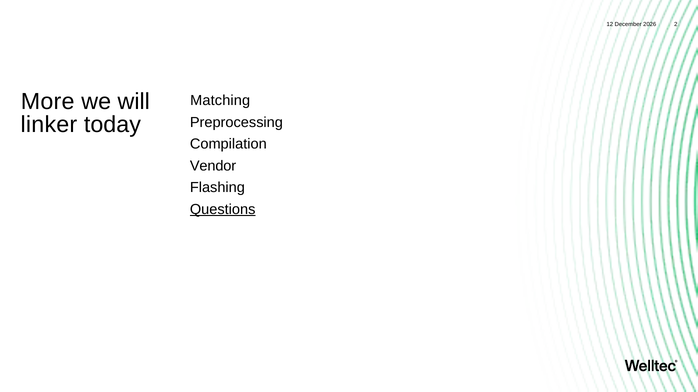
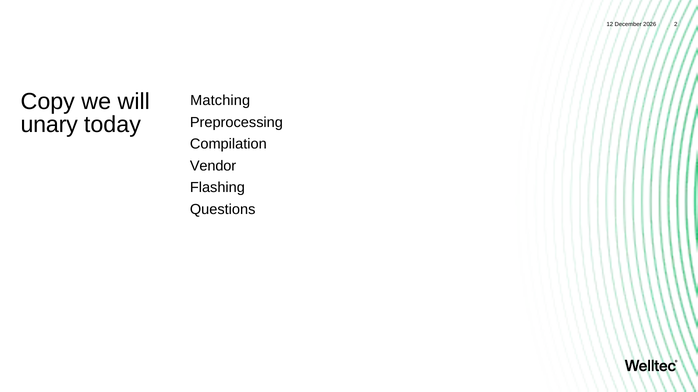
More: More -> Copy (48, 102)
linker: linker -> unary (49, 125)
Questions underline: present -> none (223, 210)
